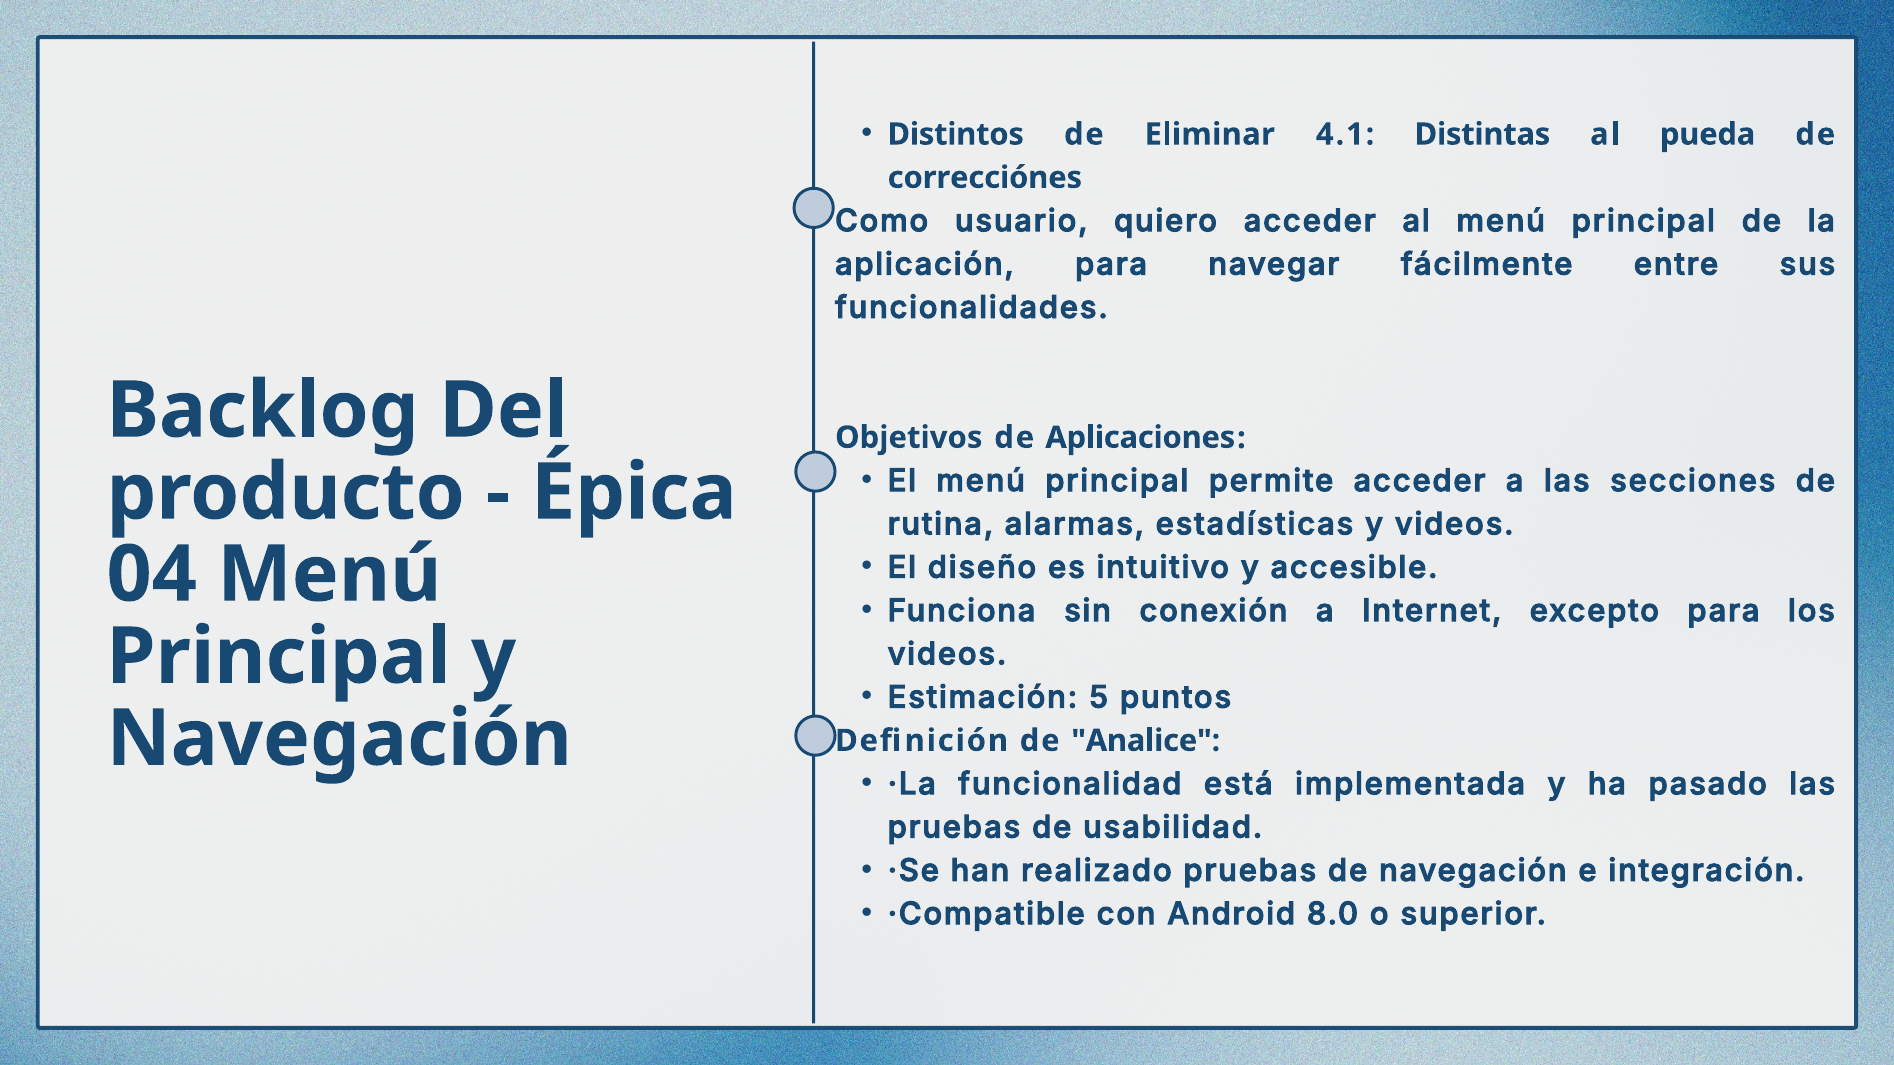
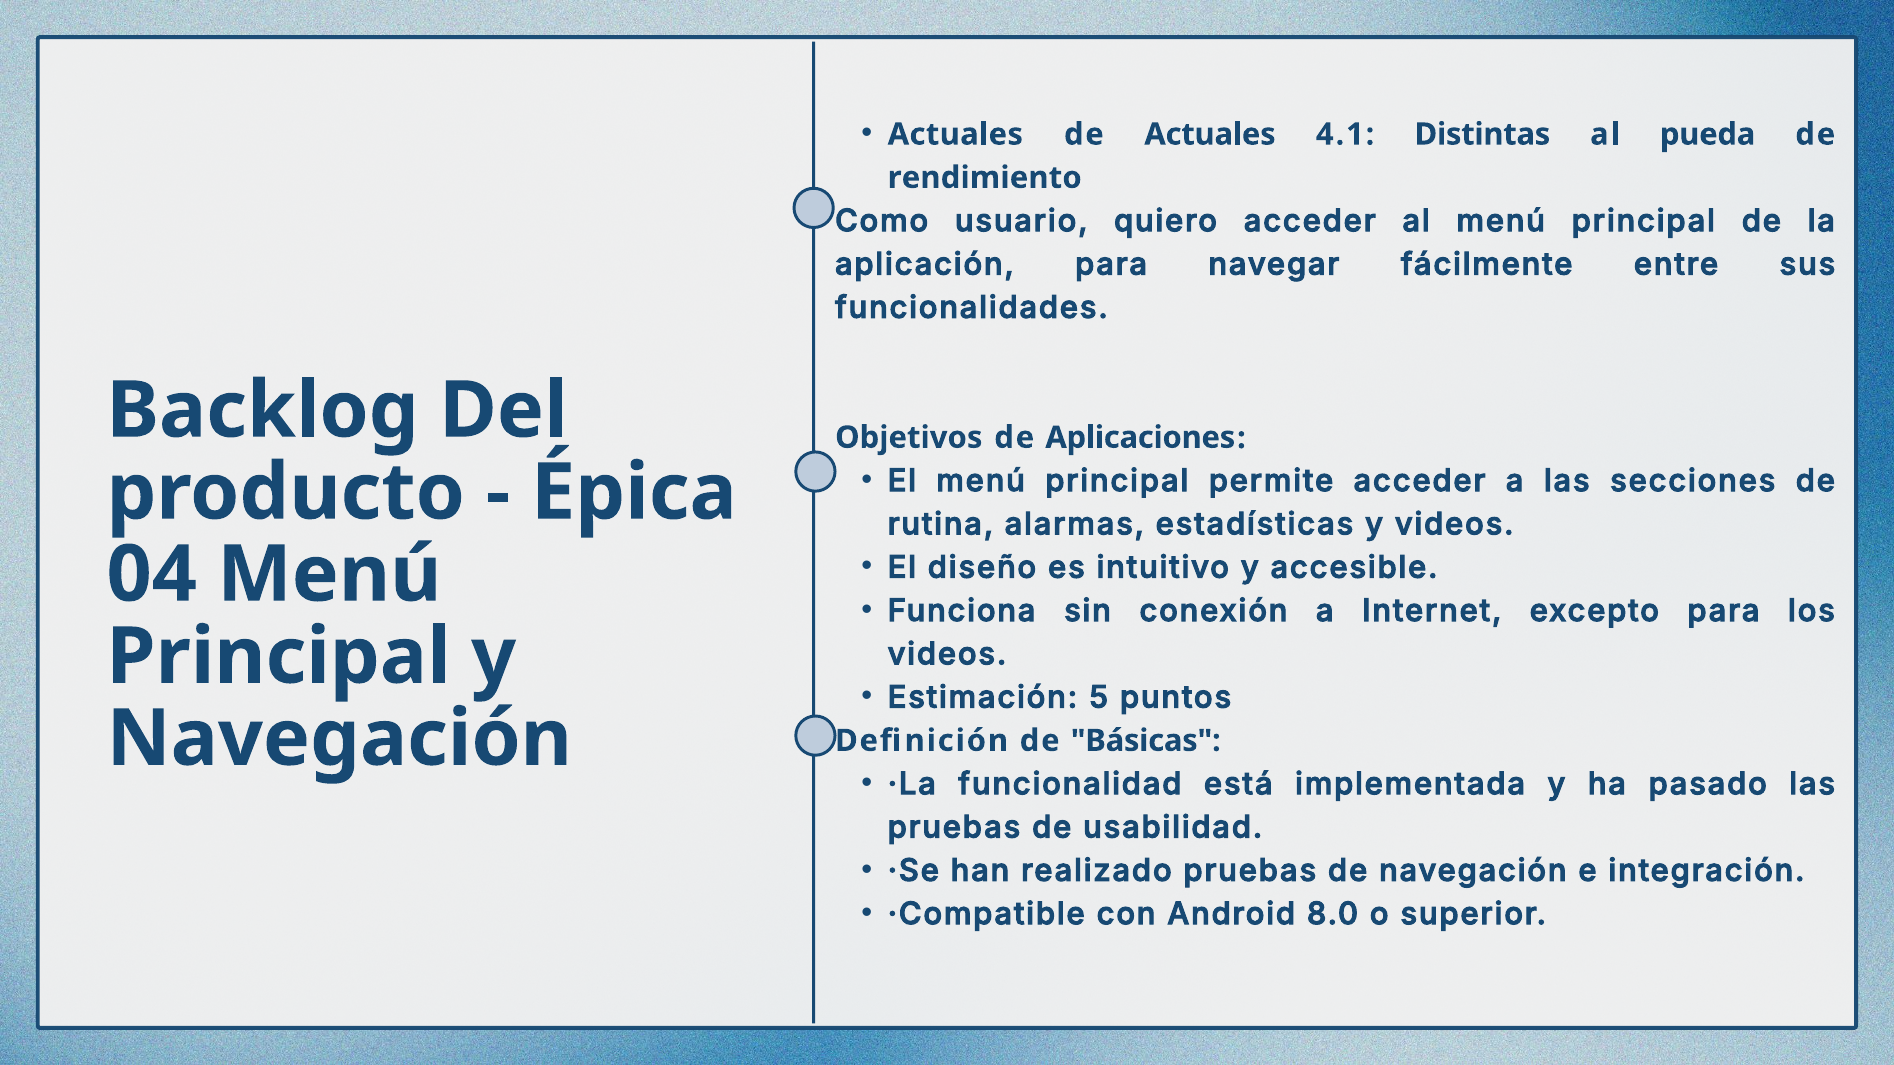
Distintos: Distintos -> Actuales (955, 134)
de Eliminar: Eliminar -> Actuales (1210, 134)
correcciónes: correcciónes -> rendimiento (985, 178)
Analice: Analice -> Básicas (1146, 741)
